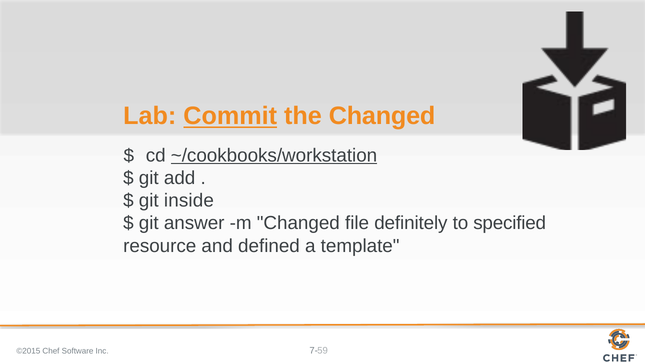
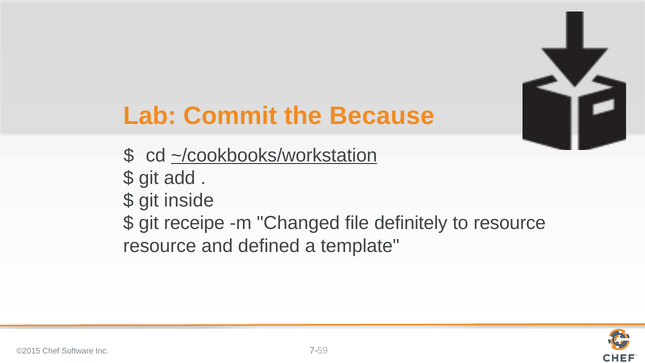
Commit underline: present -> none (230, 116)
the Changed: Changed -> Because (382, 116)
answer: answer -> receipe (194, 223)
to specified: specified -> resource (510, 223)
